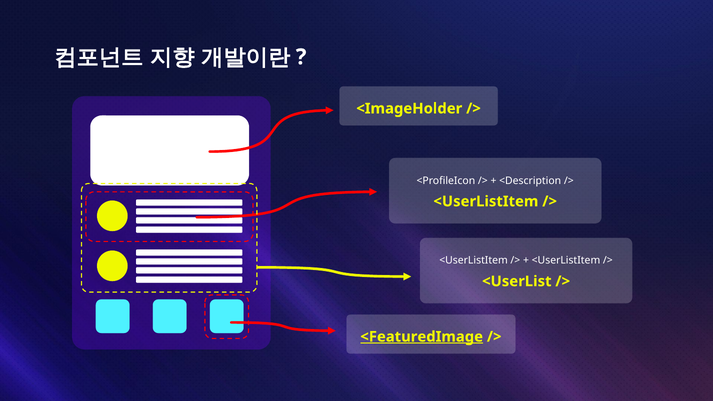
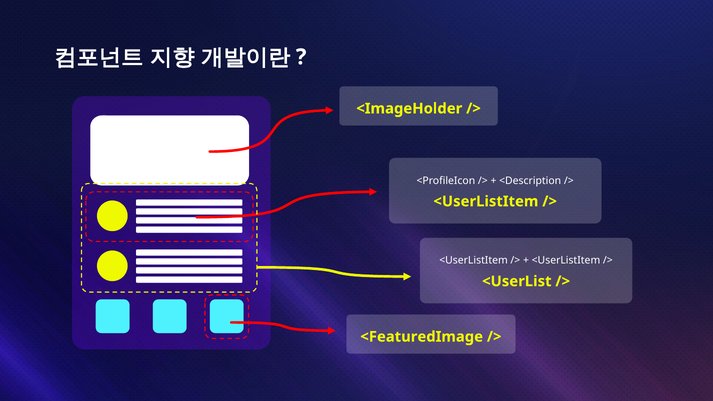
<FeaturedImage underline: present -> none (422, 337)
